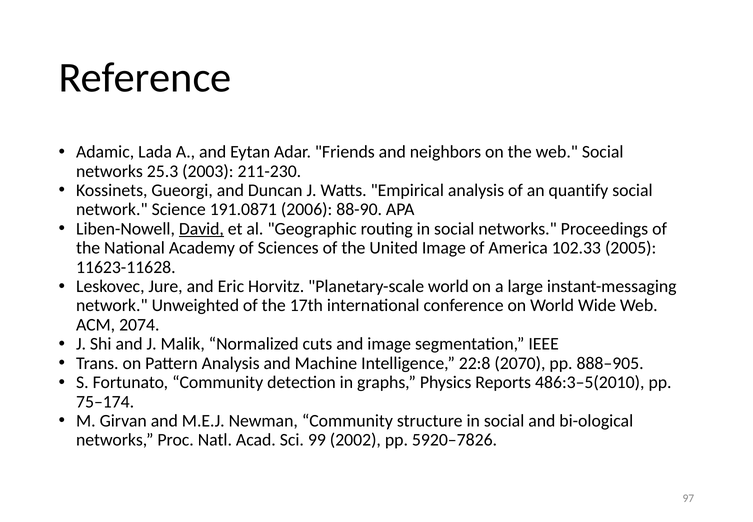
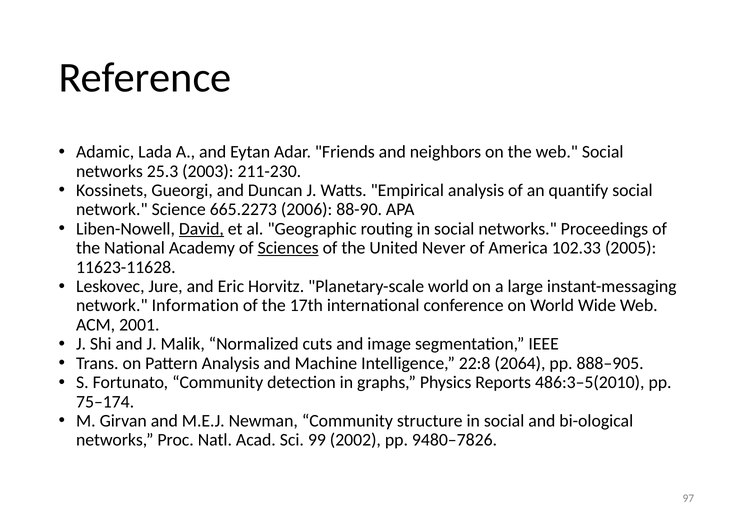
191.0871: 191.0871 -> 665.2273 (243, 209)
Sciences underline: none -> present (288, 248)
United Image: Image -> Never (444, 248)
Unweighted: Unweighted -> Information (195, 305)
2074: 2074 -> 2001 (139, 324)
2070: 2070 -> 2064 (520, 363)
5920–7826: 5920–7826 -> 9480–7826 (455, 439)
